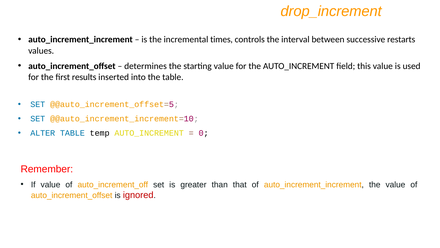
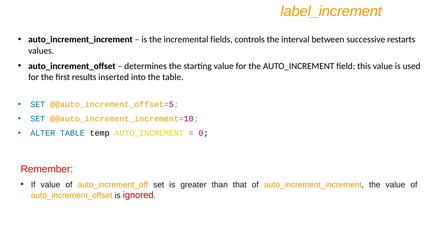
drop_increment: drop_increment -> label_increment (331, 11)
times: times -> fields (222, 40)
